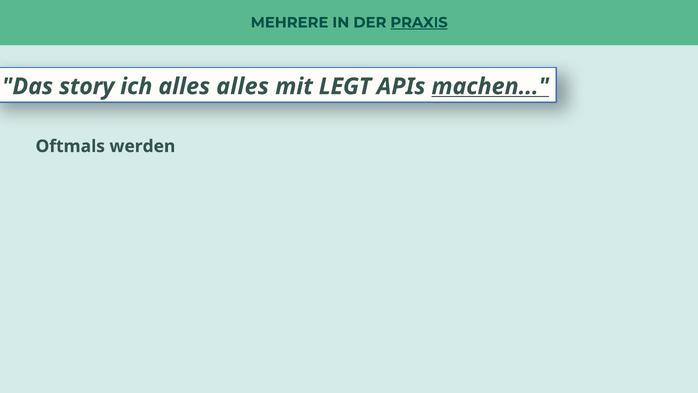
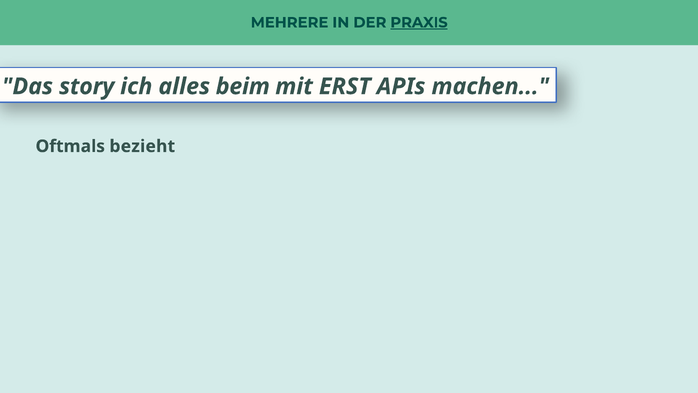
alles alles: alles -> beim (243, 86)
LEGT: LEGT -> ERST (345, 86)
machen underline: present -> none (490, 86)
werden: werden -> bezieht (142, 146)
